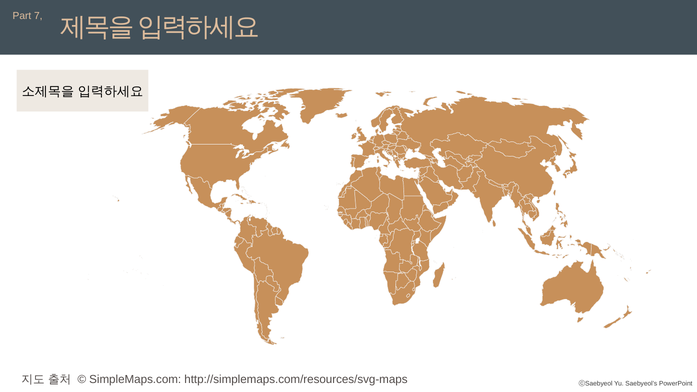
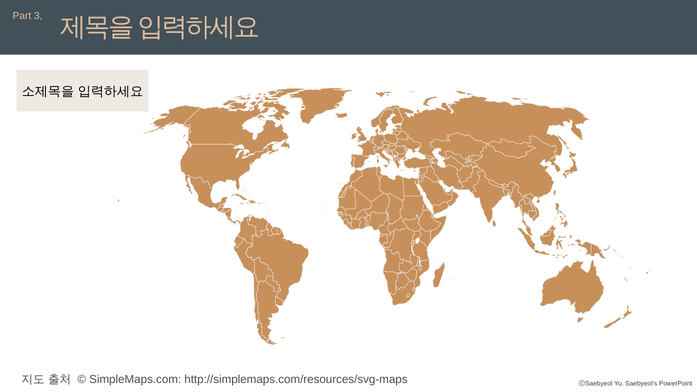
7: 7 -> 3 (38, 16)
